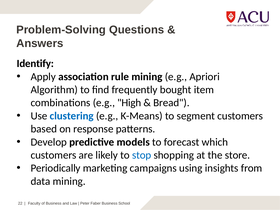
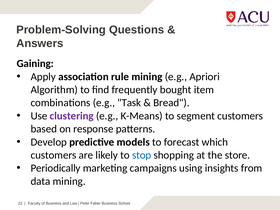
Identify: Identify -> Gaining (35, 64)
High: High -> Task (129, 103)
clustering colour: blue -> purple (72, 116)
